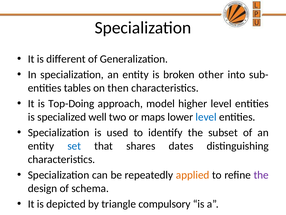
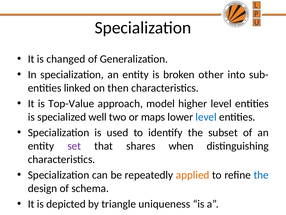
different: different -> changed (66, 59)
tables: tables -> linked (77, 88)
Top-Doing: Top-Doing -> Top-Value (71, 103)
set colour: blue -> purple (74, 146)
dates: dates -> when (181, 146)
the colour: purple -> blue (261, 175)
compulsory: compulsory -> uniqueness (164, 204)
